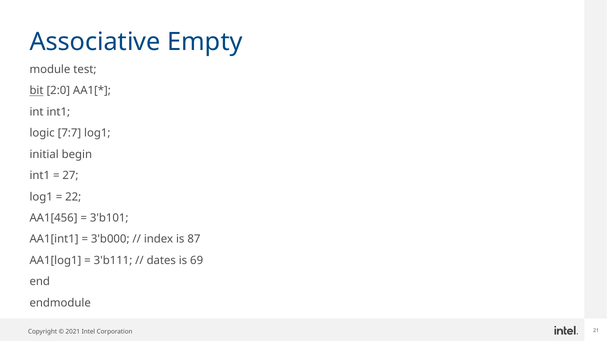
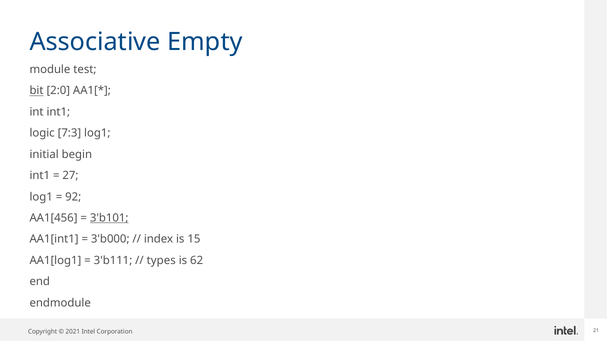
7:7: 7:7 -> 7:3 (69, 133)
22: 22 -> 92 (73, 197)
3'b101 underline: none -> present (109, 218)
87: 87 -> 15 (194, 240)
dates: dates -> types (161, 261)
69: 69 -> 62 (197, 261)
